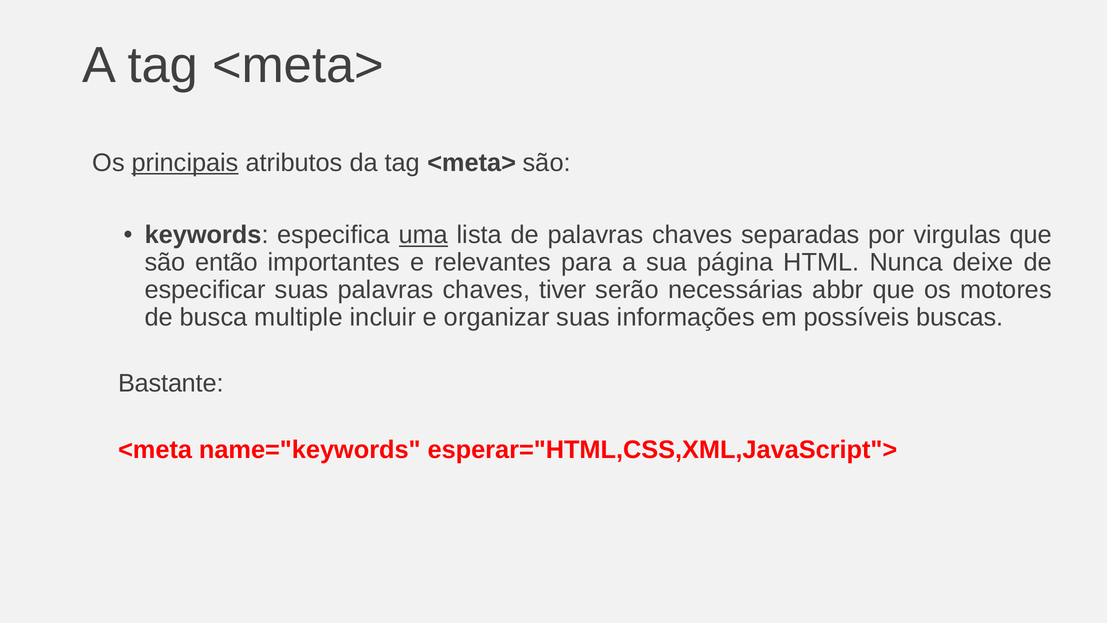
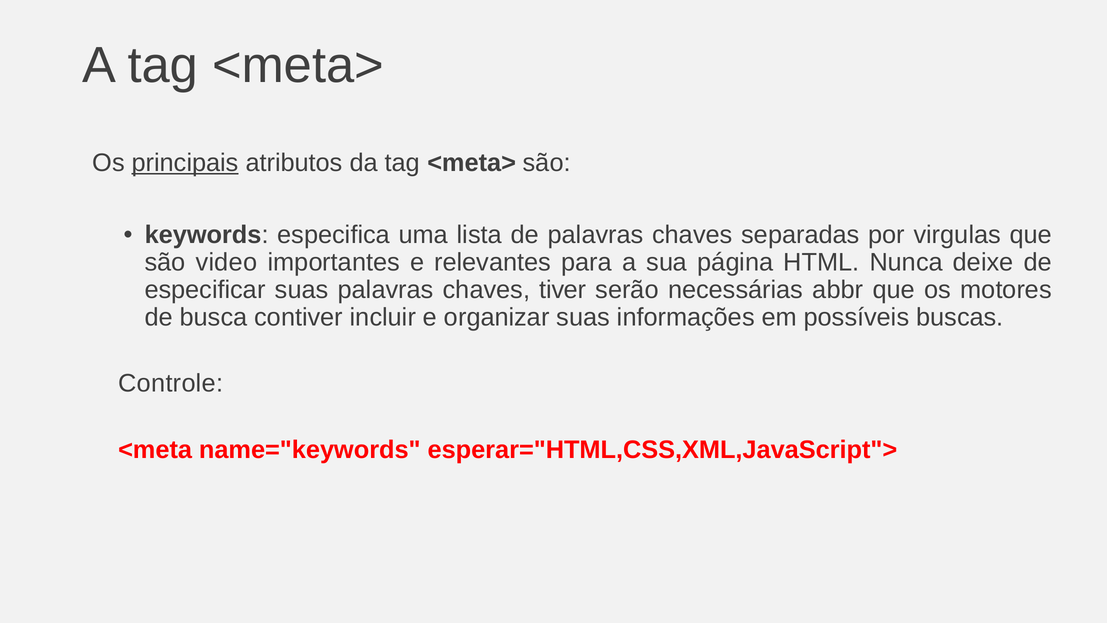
uma underline: present -> none (423, 235)
então: então -> video (226, 262)
multiple: multiple -> contiver (299, 317)
Bastante: Bastante -> Controle (171, 383)
